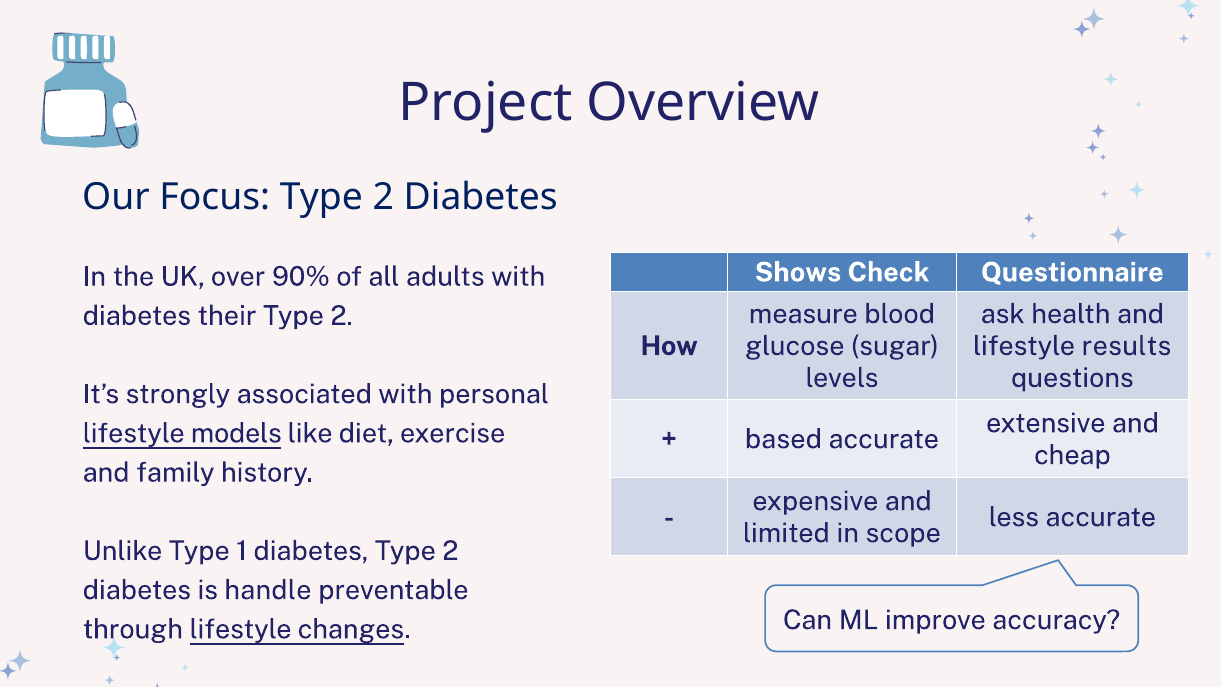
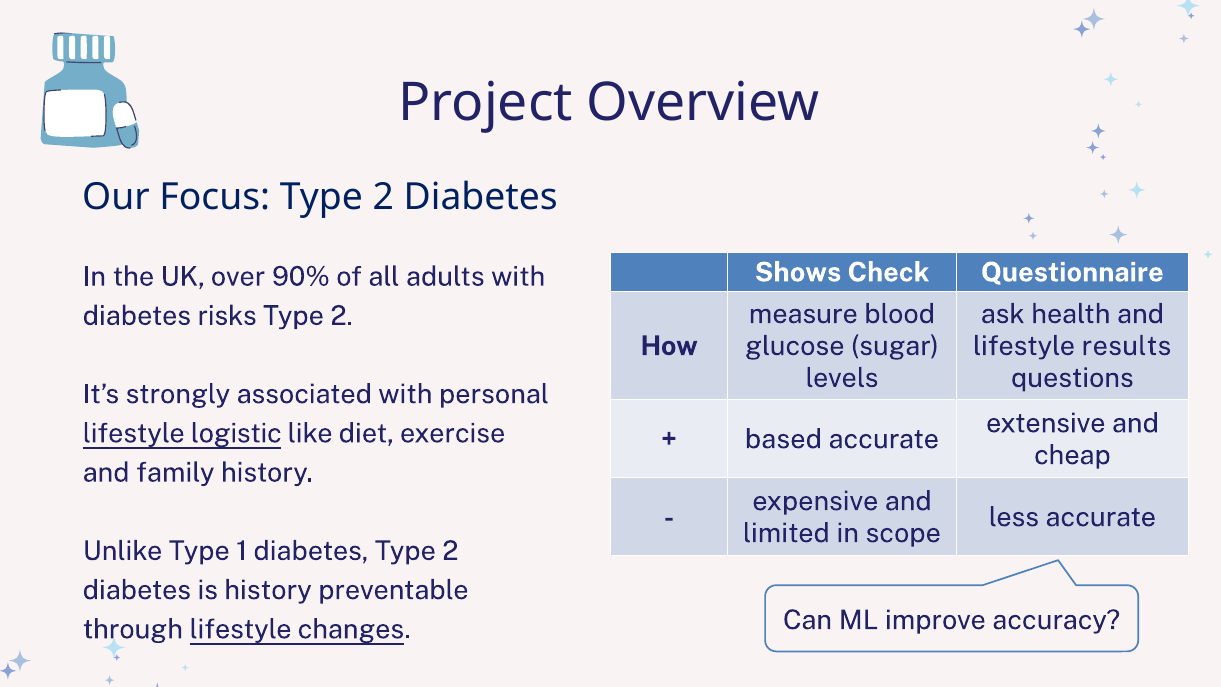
their: their -> risks (227, 316)
models: models -> logistic (236, 433)
is handle: handle -> history (268, 590)
